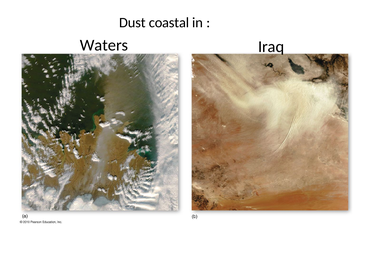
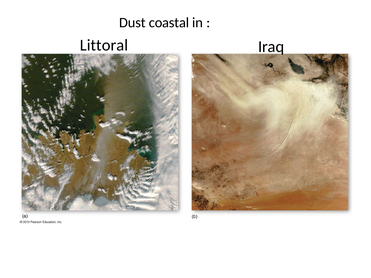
Waters: Waters -> Littoral (104, 45)
